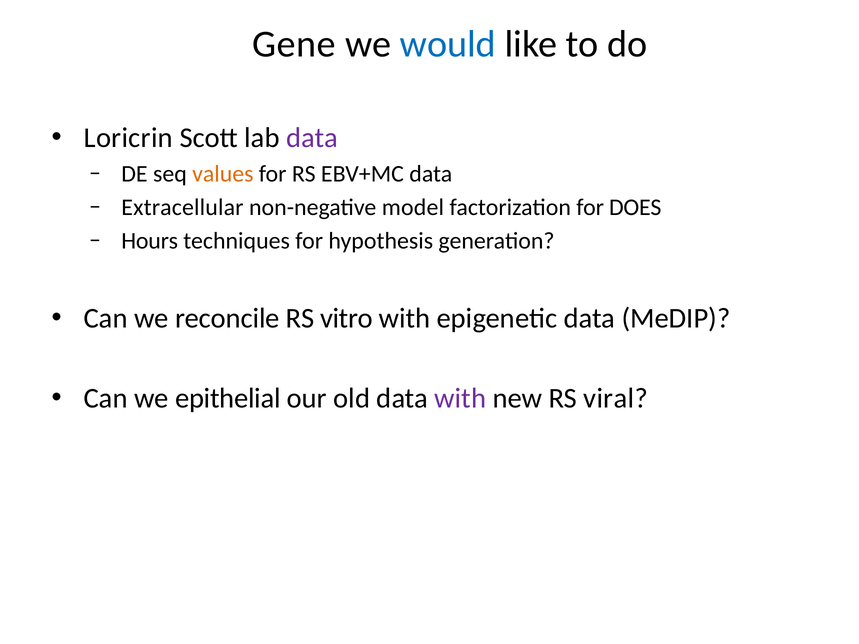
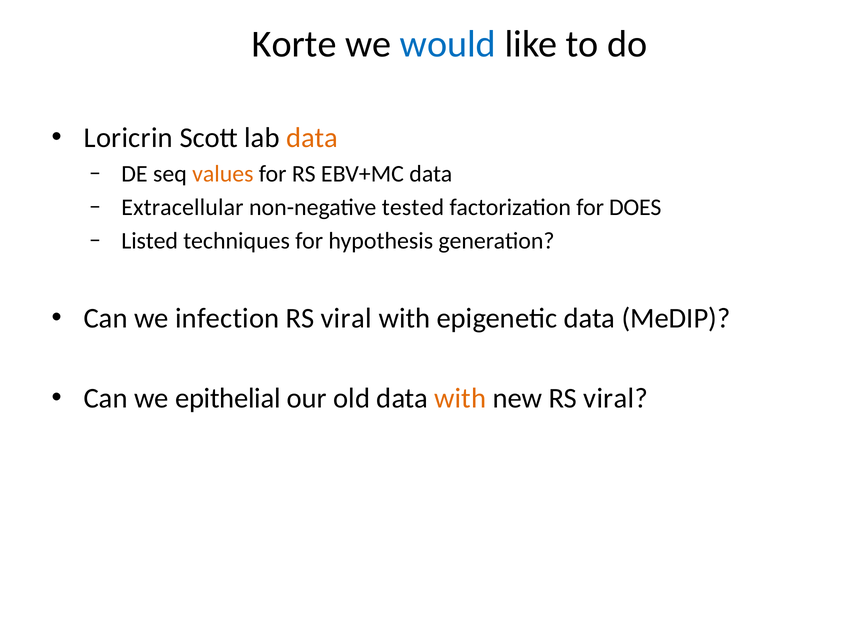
Gene: Gene -> Korte (294, 44)
data colour: purple -> orange (312, 138)
model: model -> tested (413, 207)
Hours: Hours -> Listed (150, 241)
reconcile: reconcile -> infection (227, 318)
vitro: vitro -> viral (346, 318)
with colour: purple -> orange (460, 399)
